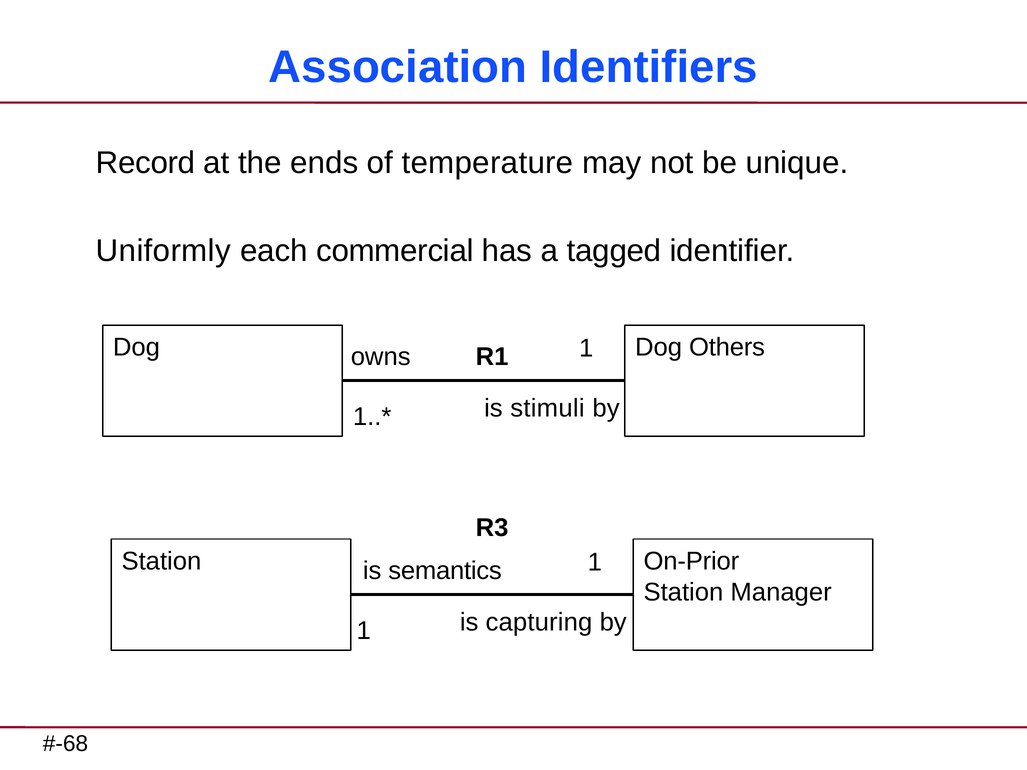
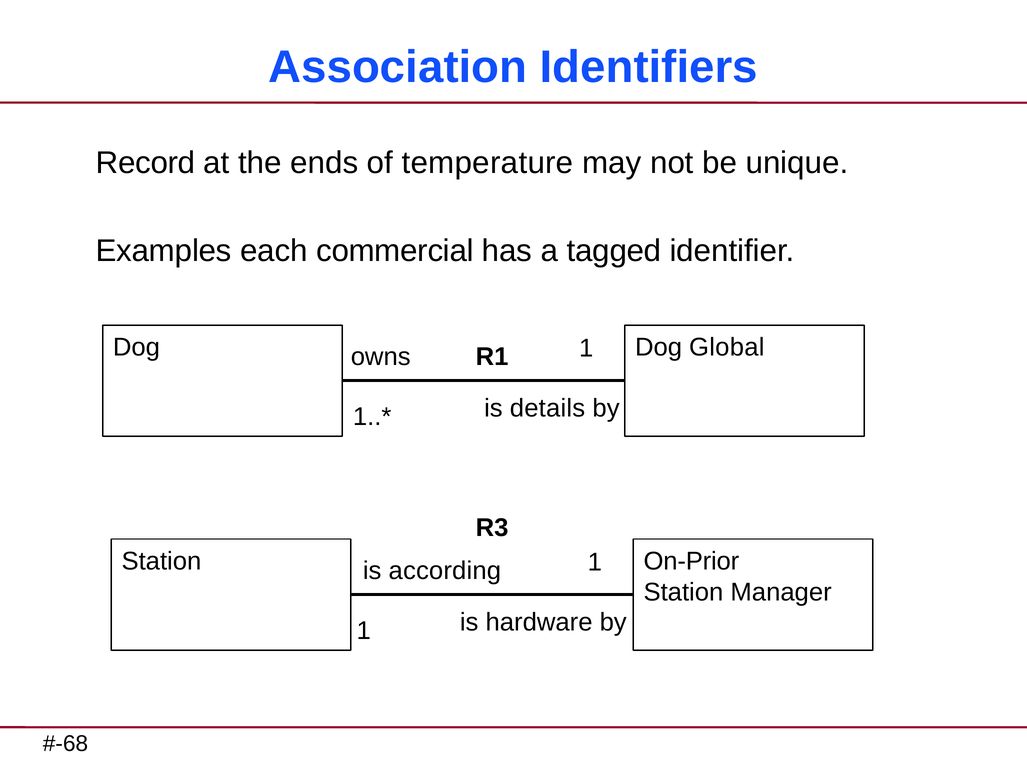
Uniformly: Uniformly -> Examples (164, 251)
Others: Others -> Global (727, 347)
stimuli: stimuli -> details (547, 408)
semantics: semantics -> according (445, 571)
capturing: capturing -> hardware (539, 622)
